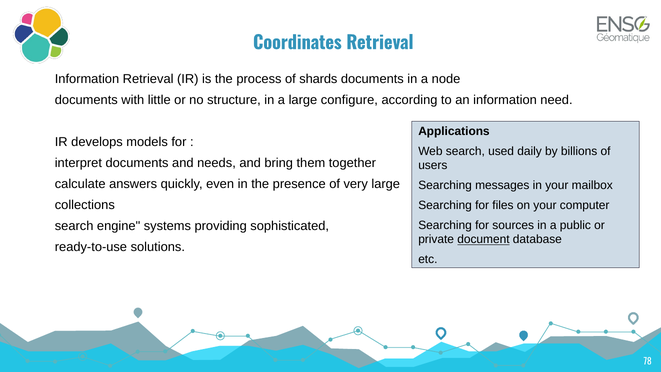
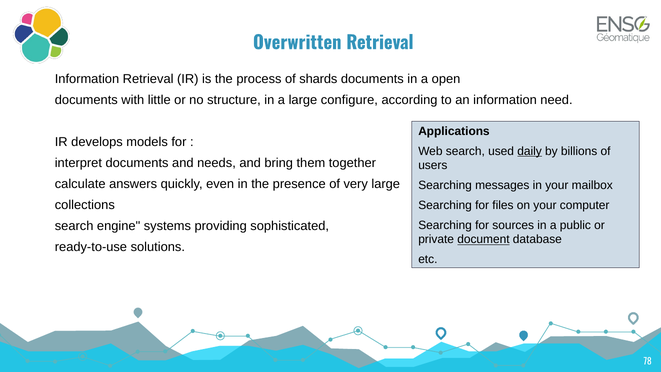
Coordinates: Coordinates -> Overwritten (297, 43)
node: node -> open (446, 79)
daily underline: none -> present (530, 151)
